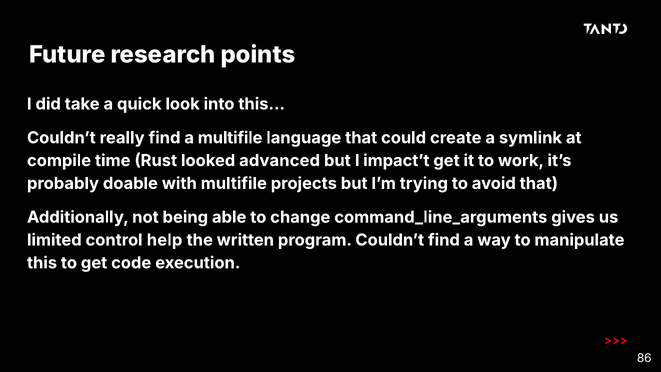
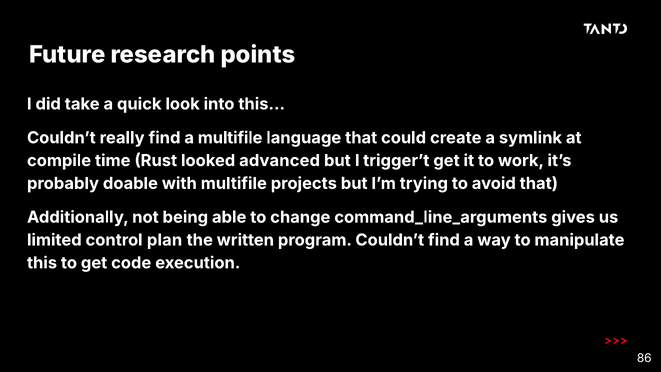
impact’t: impact’t -> trigger’t (396, 161)
help: help -> plan (165, 240)
